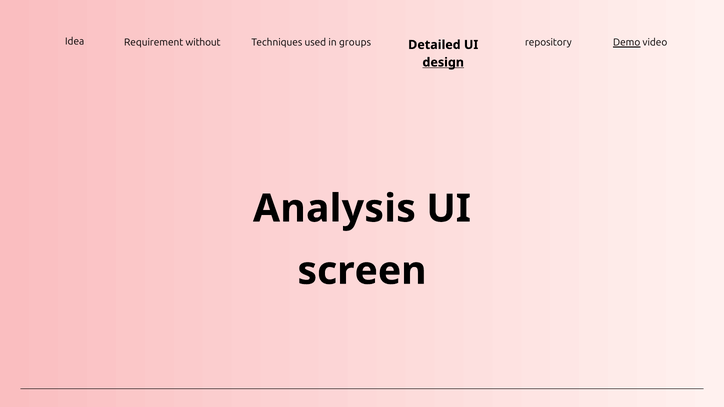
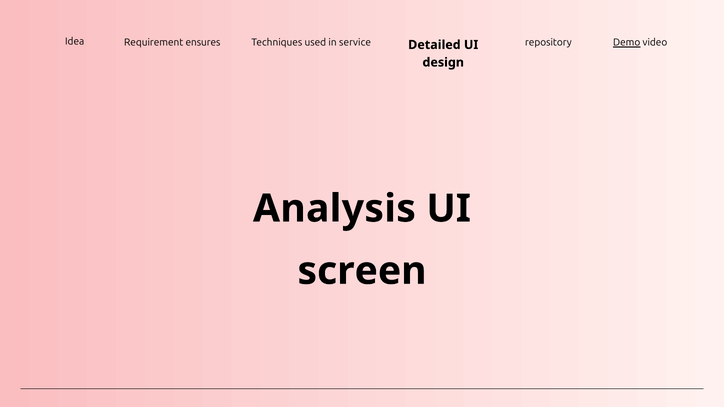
without: without -> ensures (203, 43)
groups: groups -> service (355, 43)
design underline: present -> none (443, 62)
